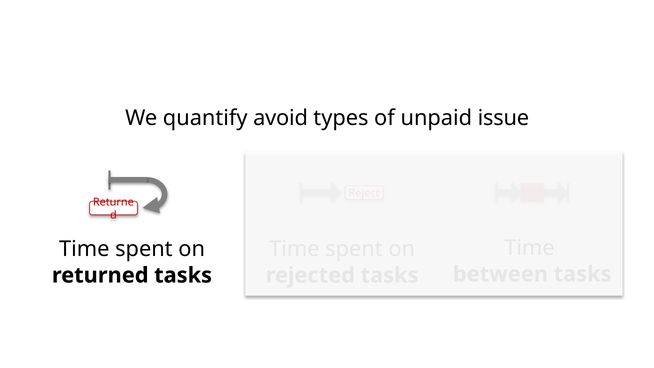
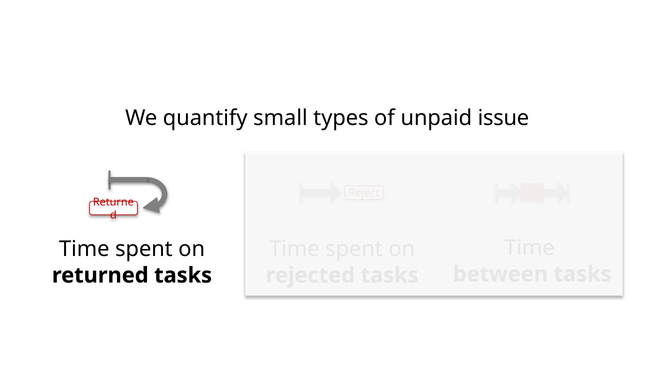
avoid: avoid -> small (280, 118)
